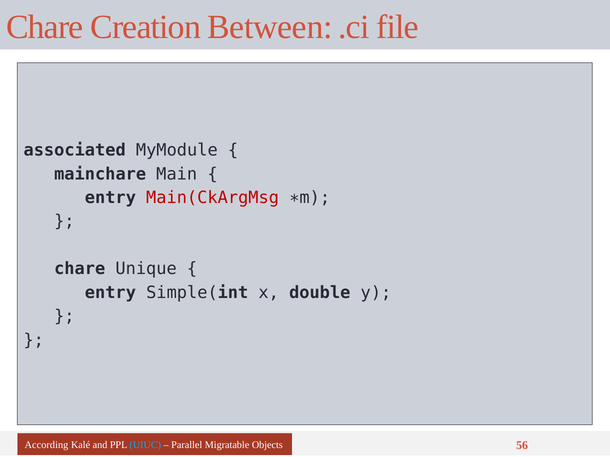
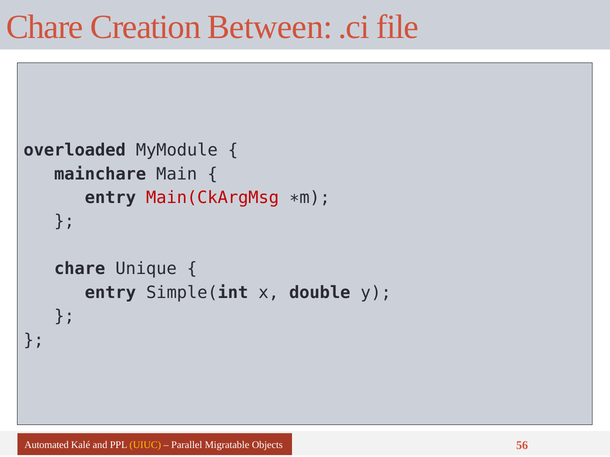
associated: associated -> overloaded (75, 150)
According: According -> Automated (47, 445)
UIUC colour: light blue -> yellow (145, 445)
